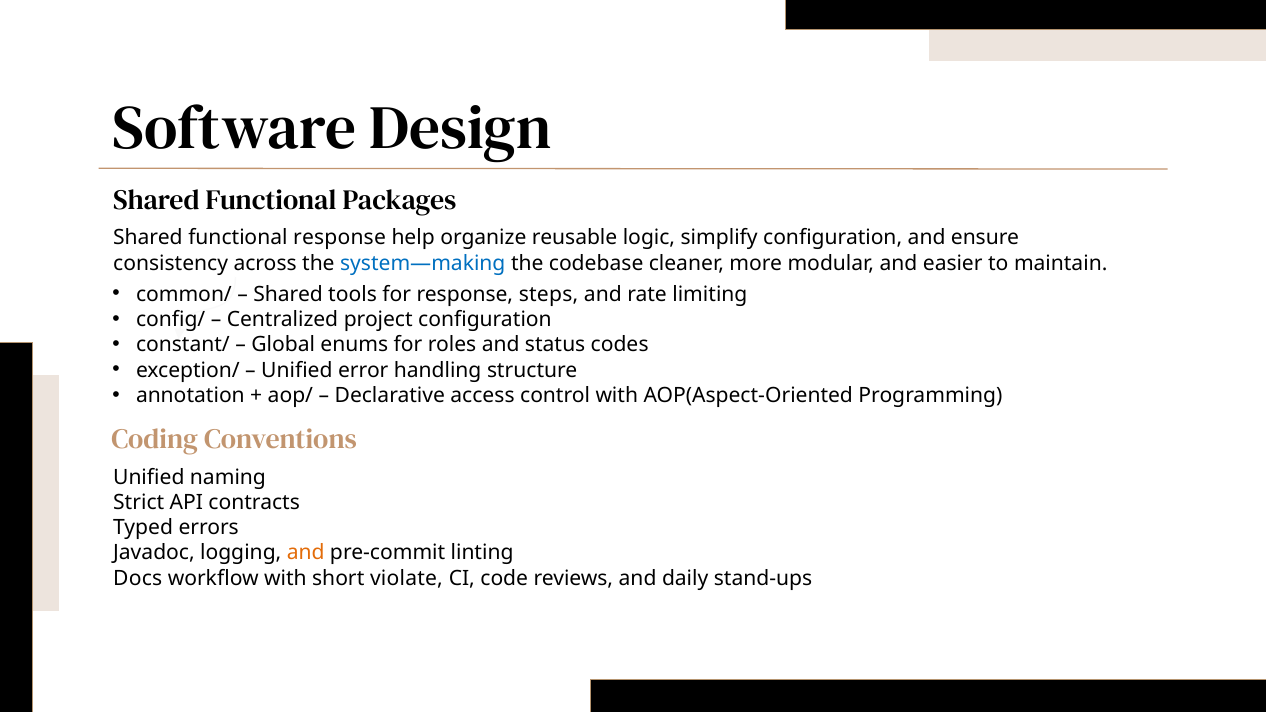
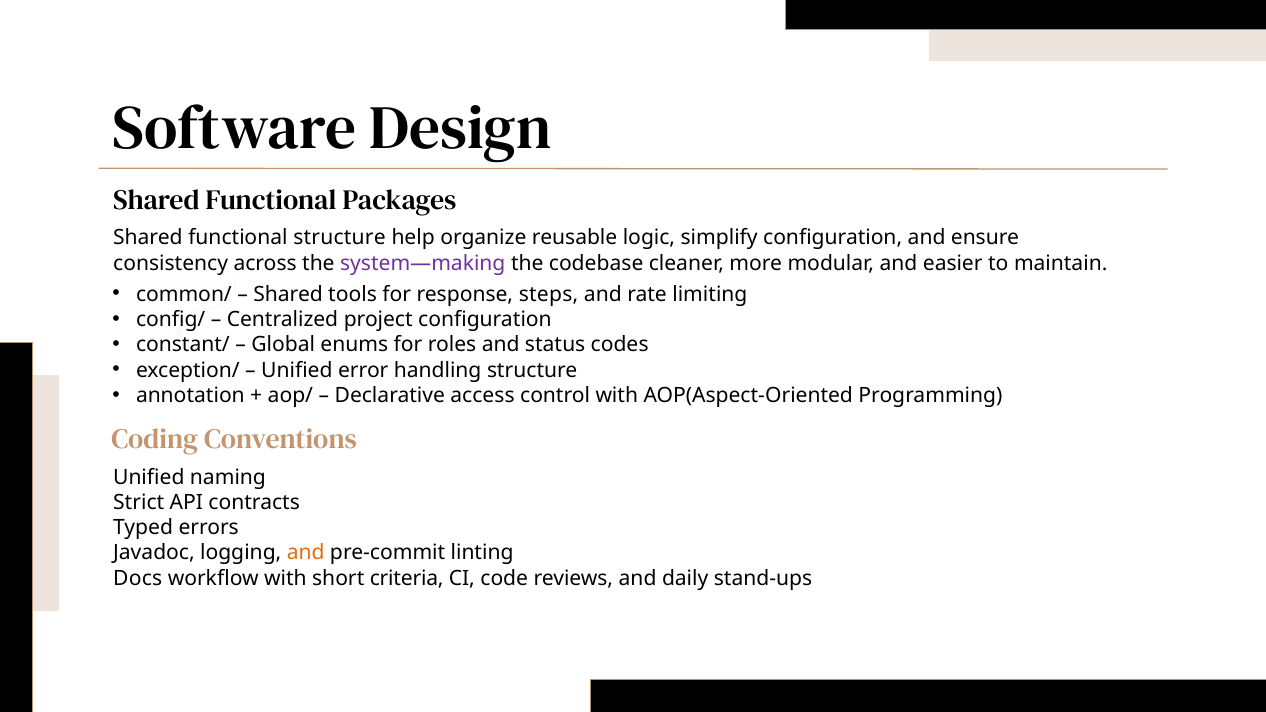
functional response: response -> structure (340, 238)
system—making colour: blue -> purple (423, 263)
violate: violate -> criteria (407, 578)
